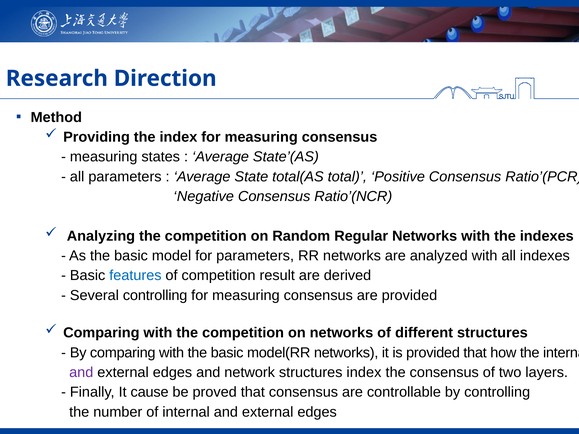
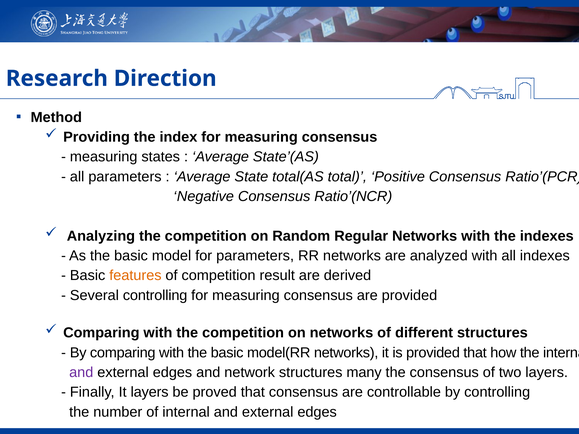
features colour: blue -> orange (135, 276)
structures index: index -> many (364, 373)
It cause: cause -> layers (150, 392)
